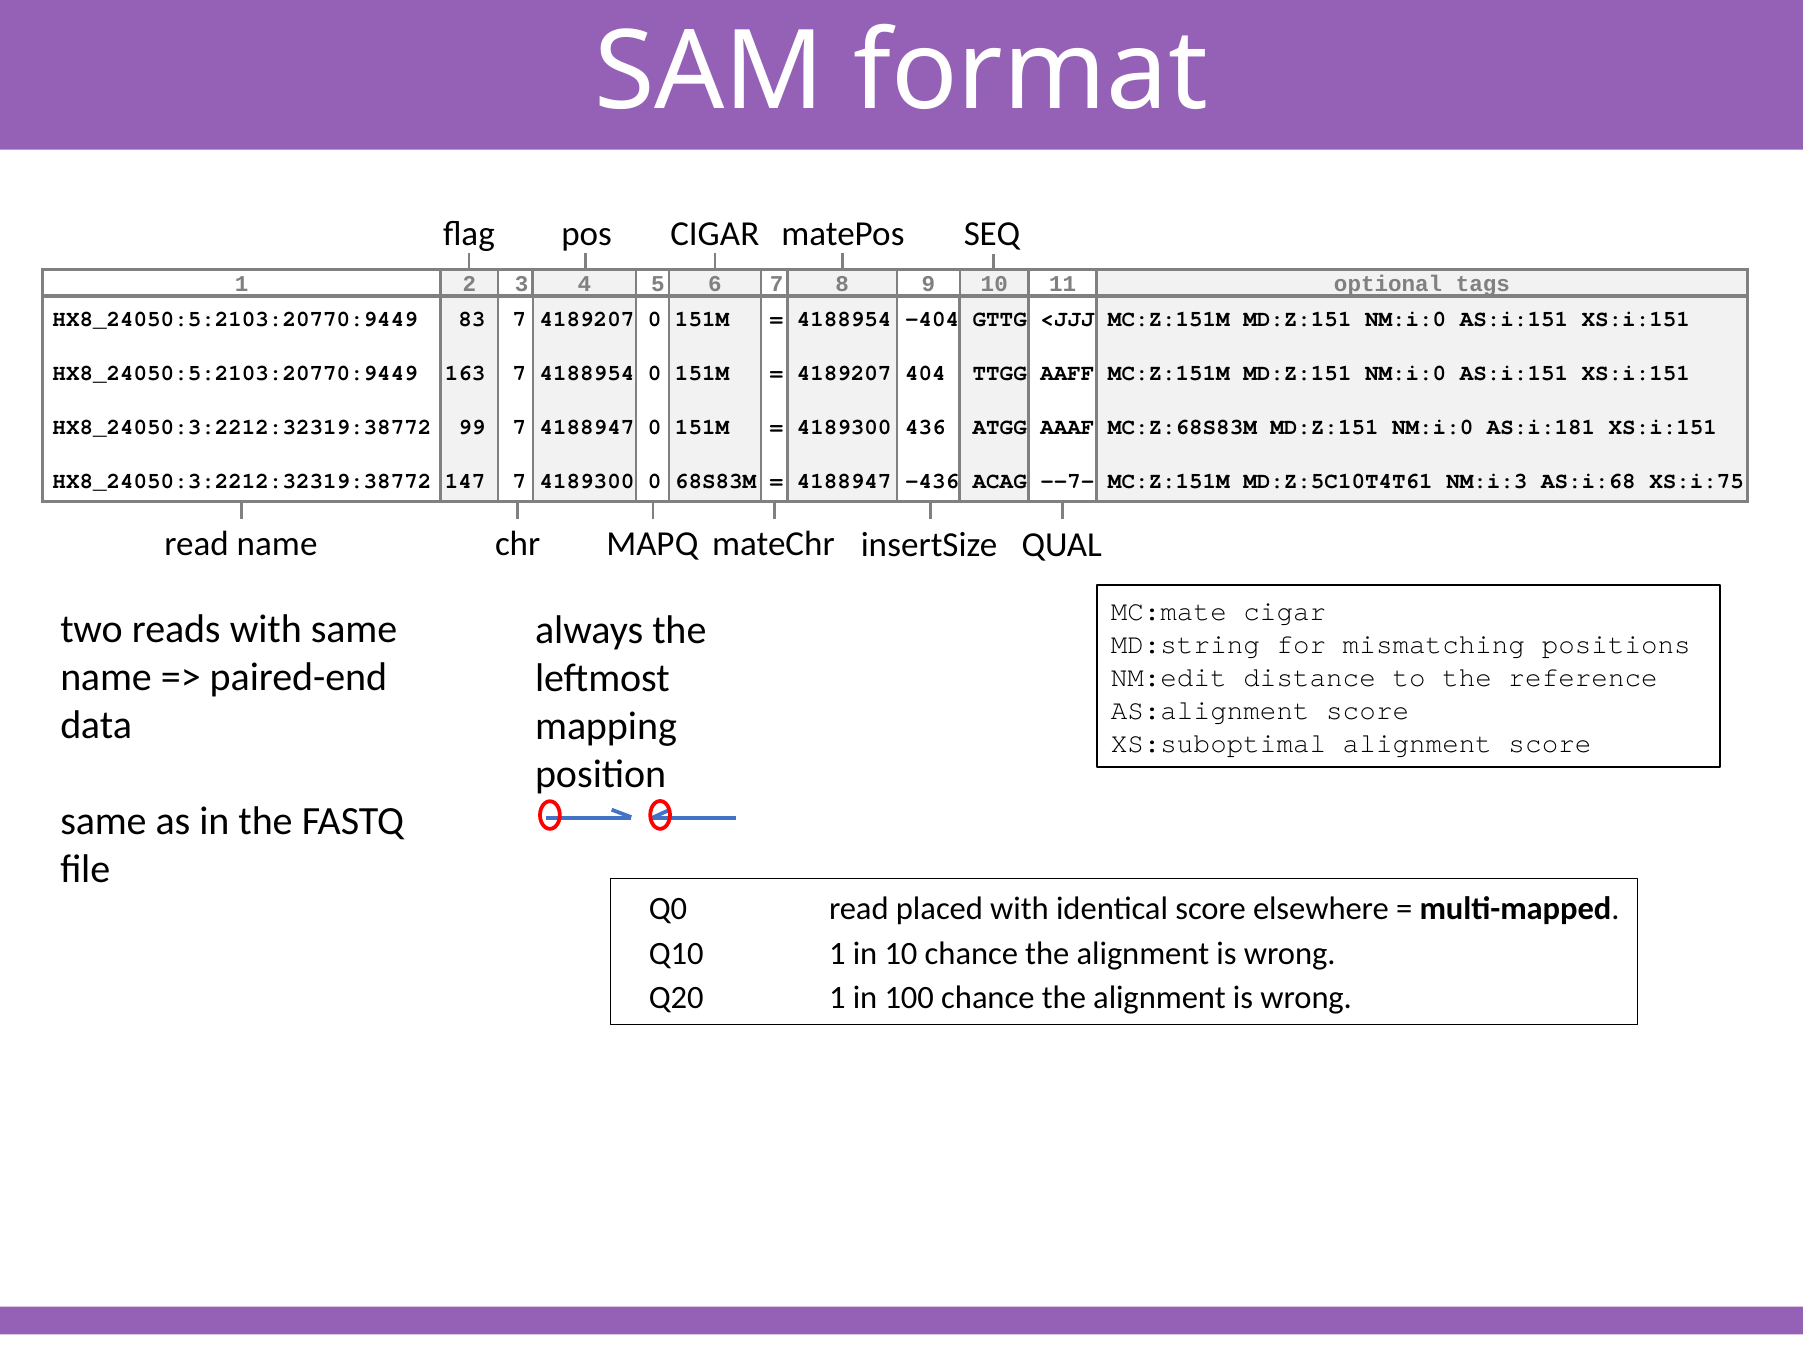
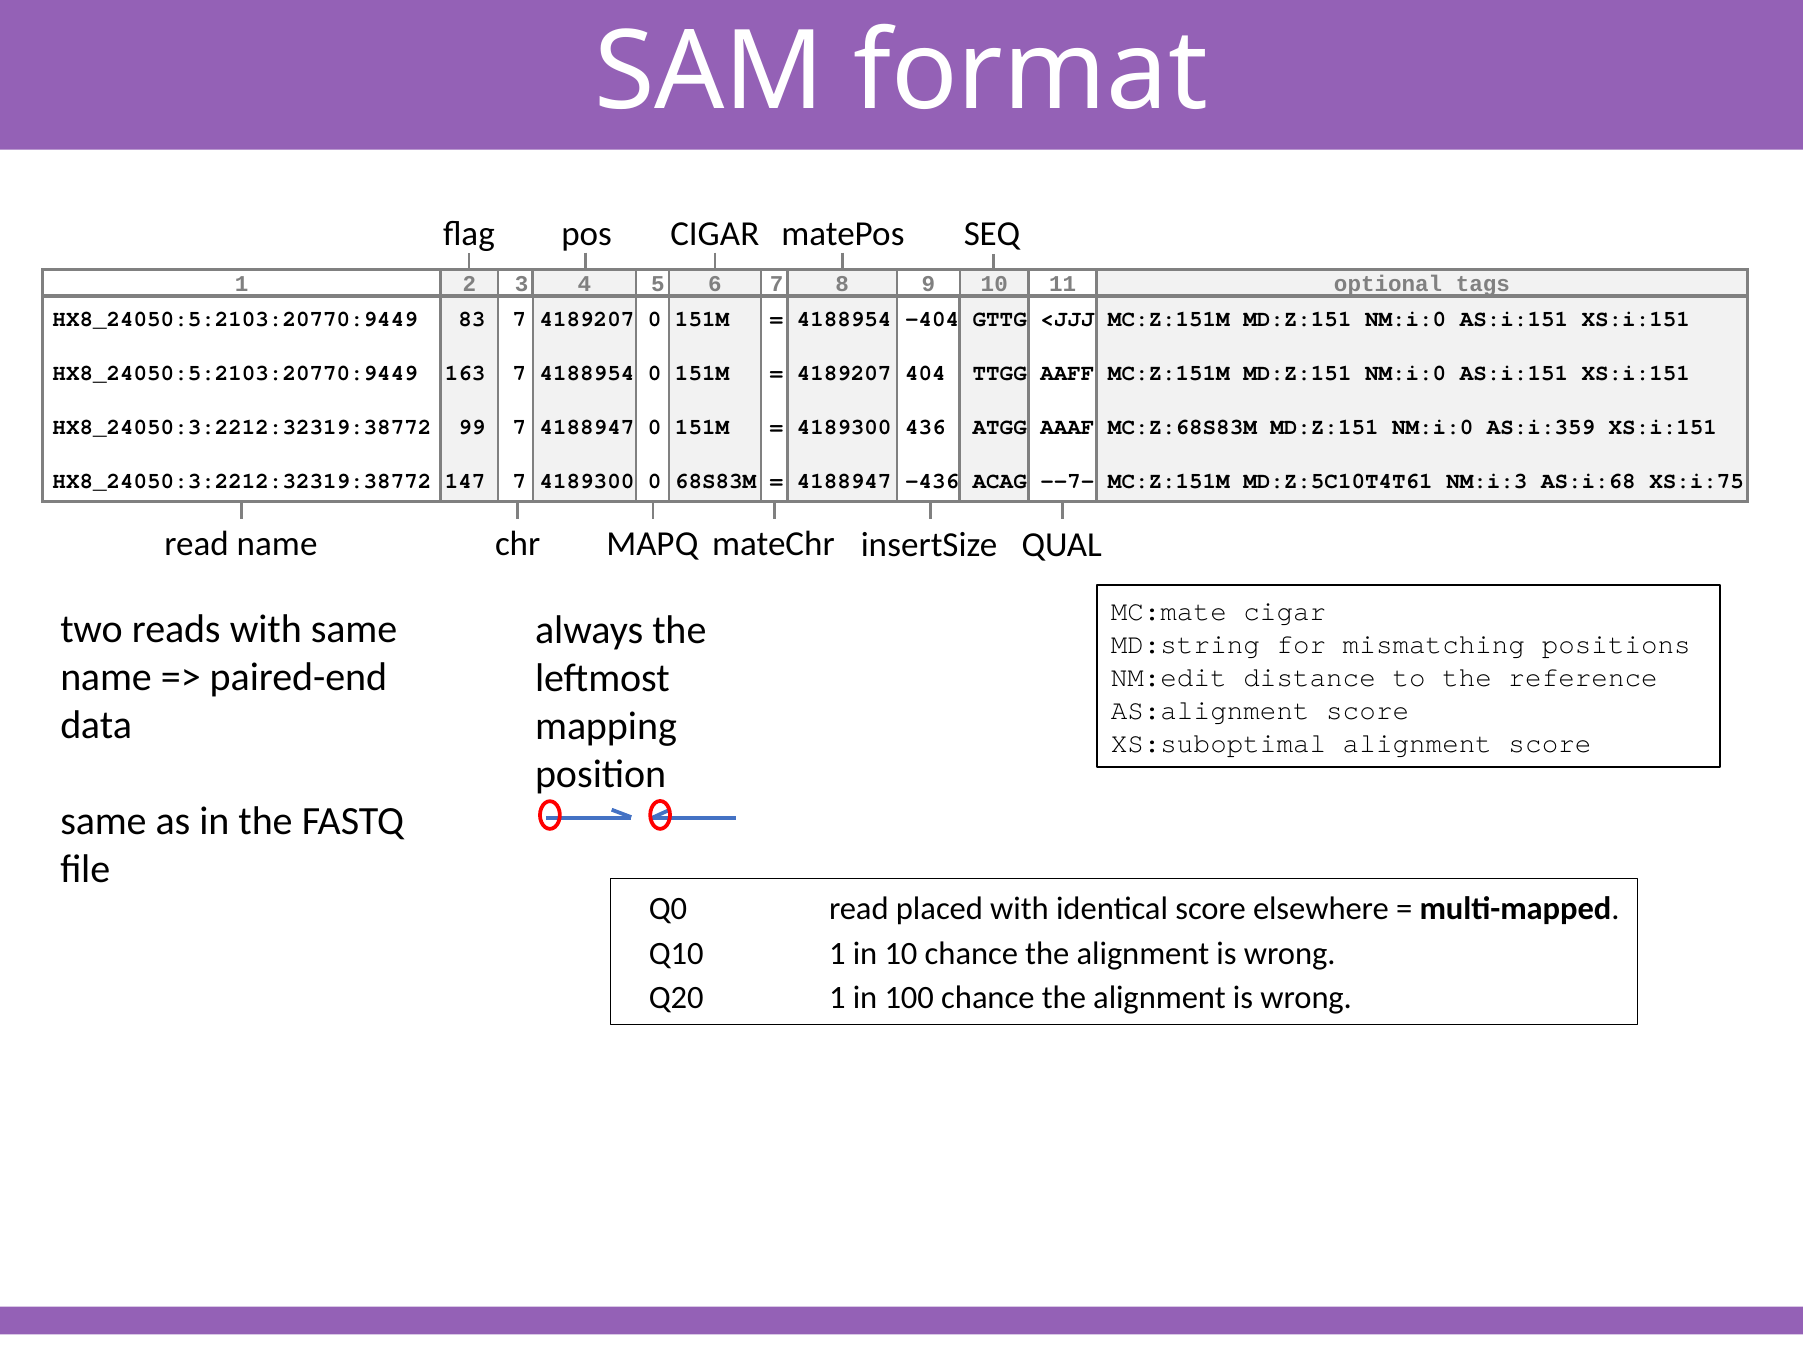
AS:i:181: AS:i:181 -> AS:i:359 (1541, 427)
